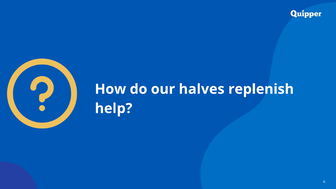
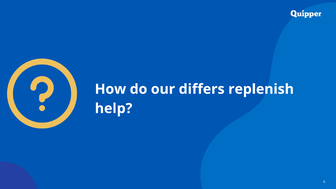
halves: halves -> differs (202, 89)
